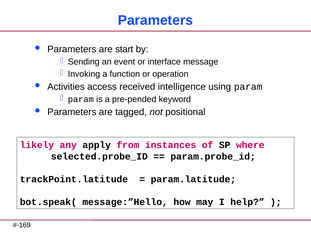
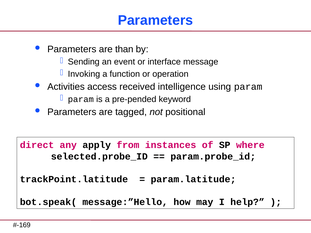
start: start -> than (124, 49)
likely: likely -> direct (37, 145)
